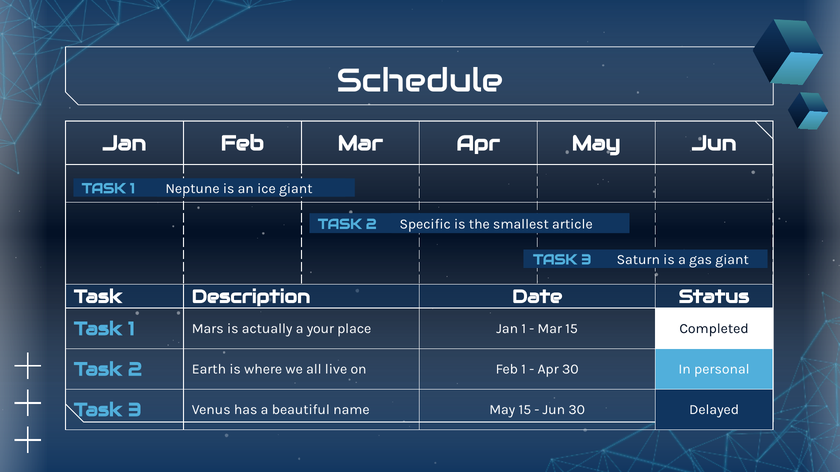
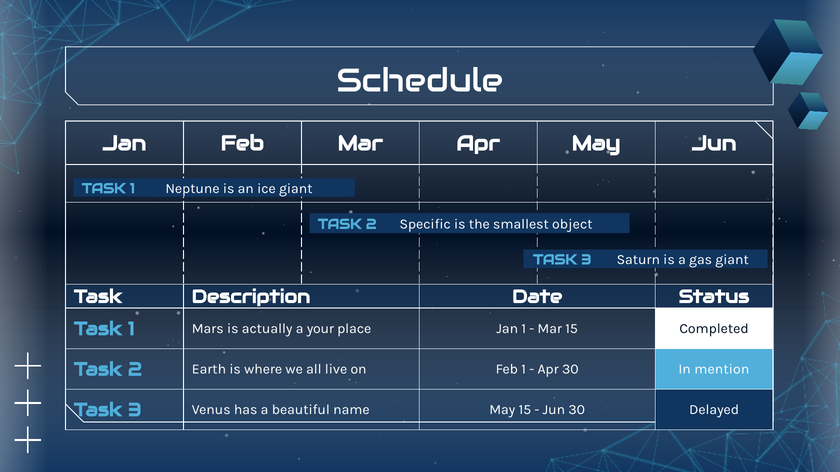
article: article -> object (572, 224)
personal: personal -> mention (722, 369)
